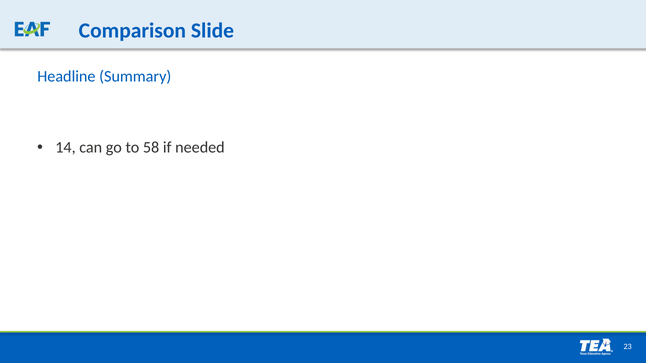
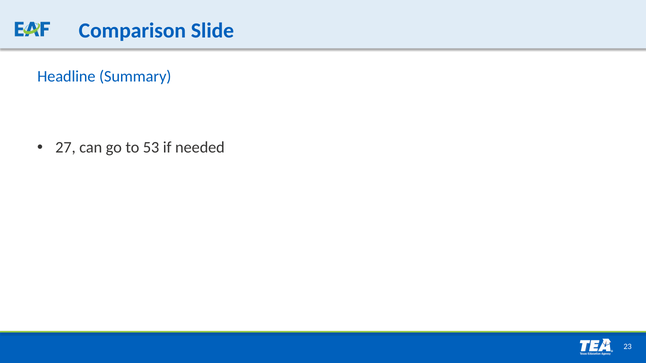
14: 14 -> 27 (65, 148)
58: 58 -> 53 (151, 148)
